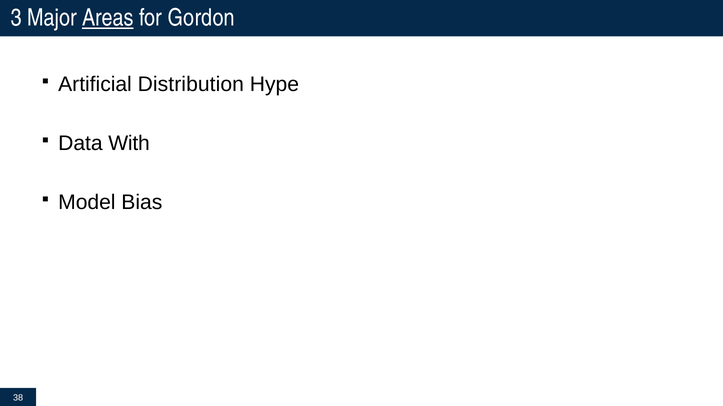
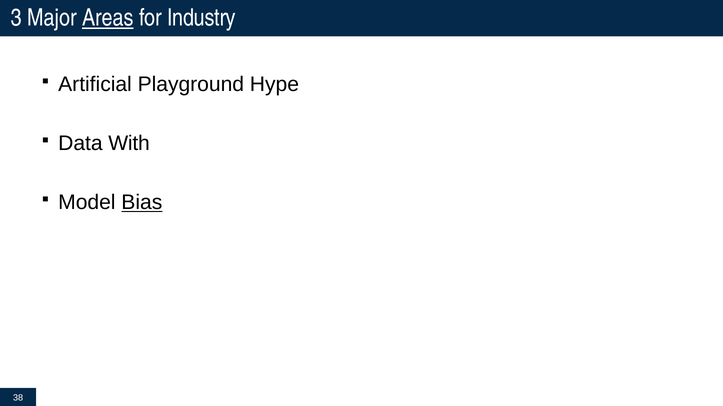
Gordon: Gordon -> Industry (202, 18)
Distribution: Distribution -> Playground (191, 85)
Bias underline: none -> present (142, 203)
